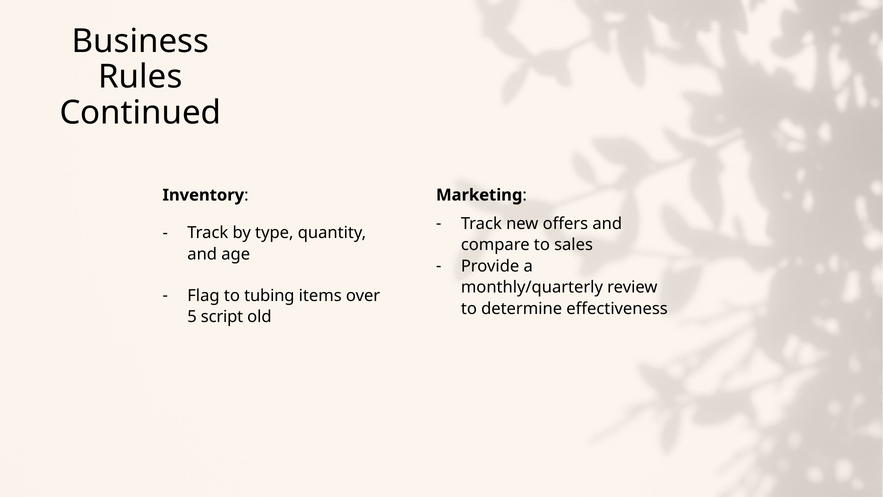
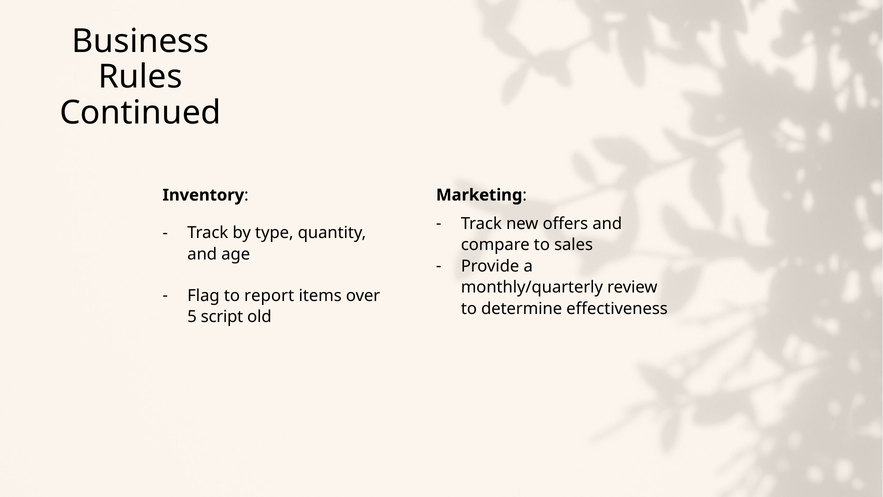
tubing: tubing -> report (269, 296)
